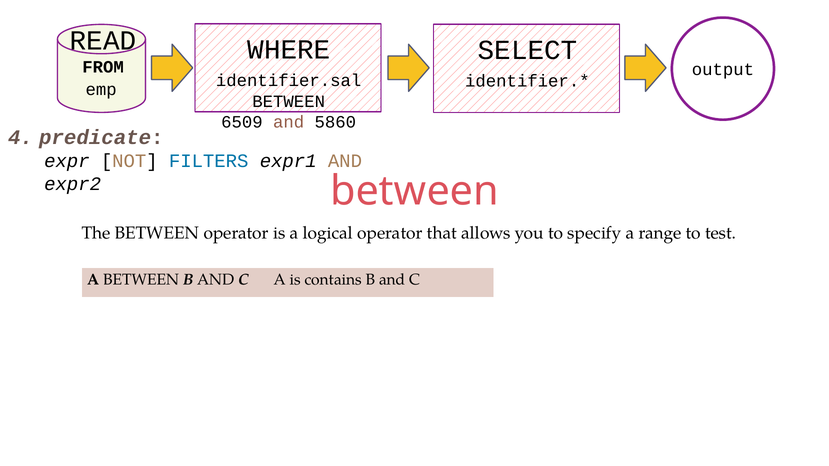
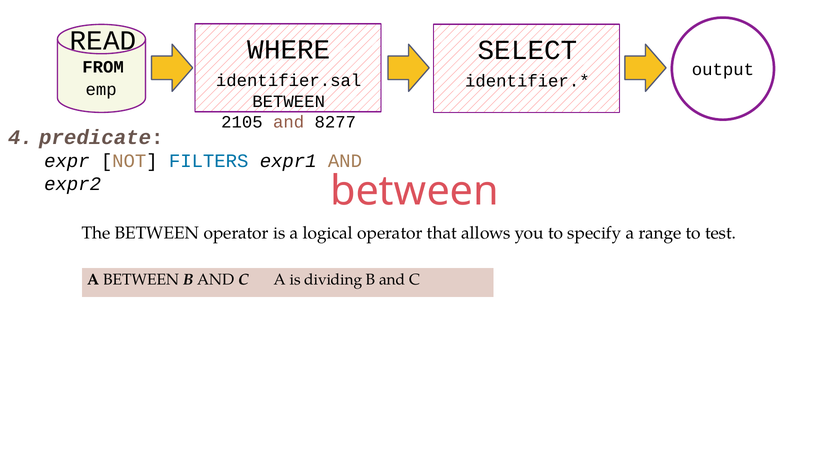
6509: 6509 -> 2105 (242, 122)
5860: 5860 -> 8277 (335, 122)
contains: contains -> dividing (333, 280)
